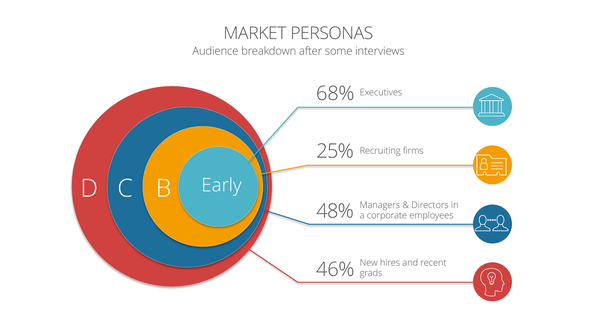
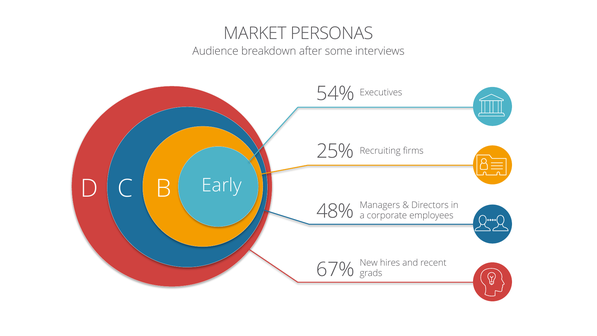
68%: 68% -> 54% (335, 94)
46%: 46% -> 67% (335, 269)
